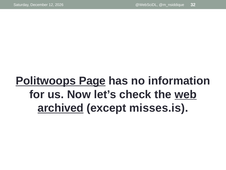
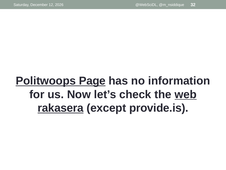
archived: archived -> rakasera (61, 108)
misses.is: misses.is -> provide.is (159, 108)
